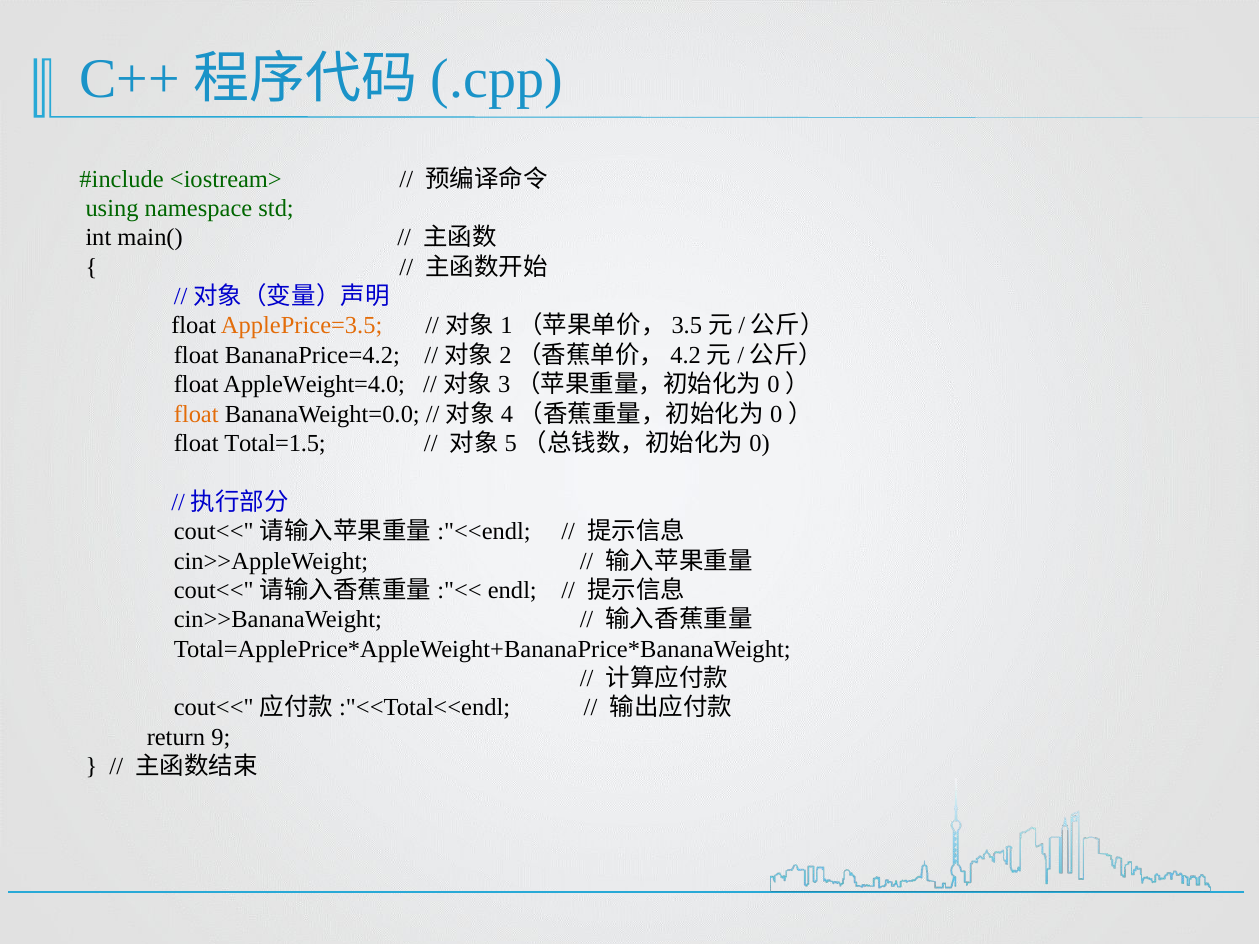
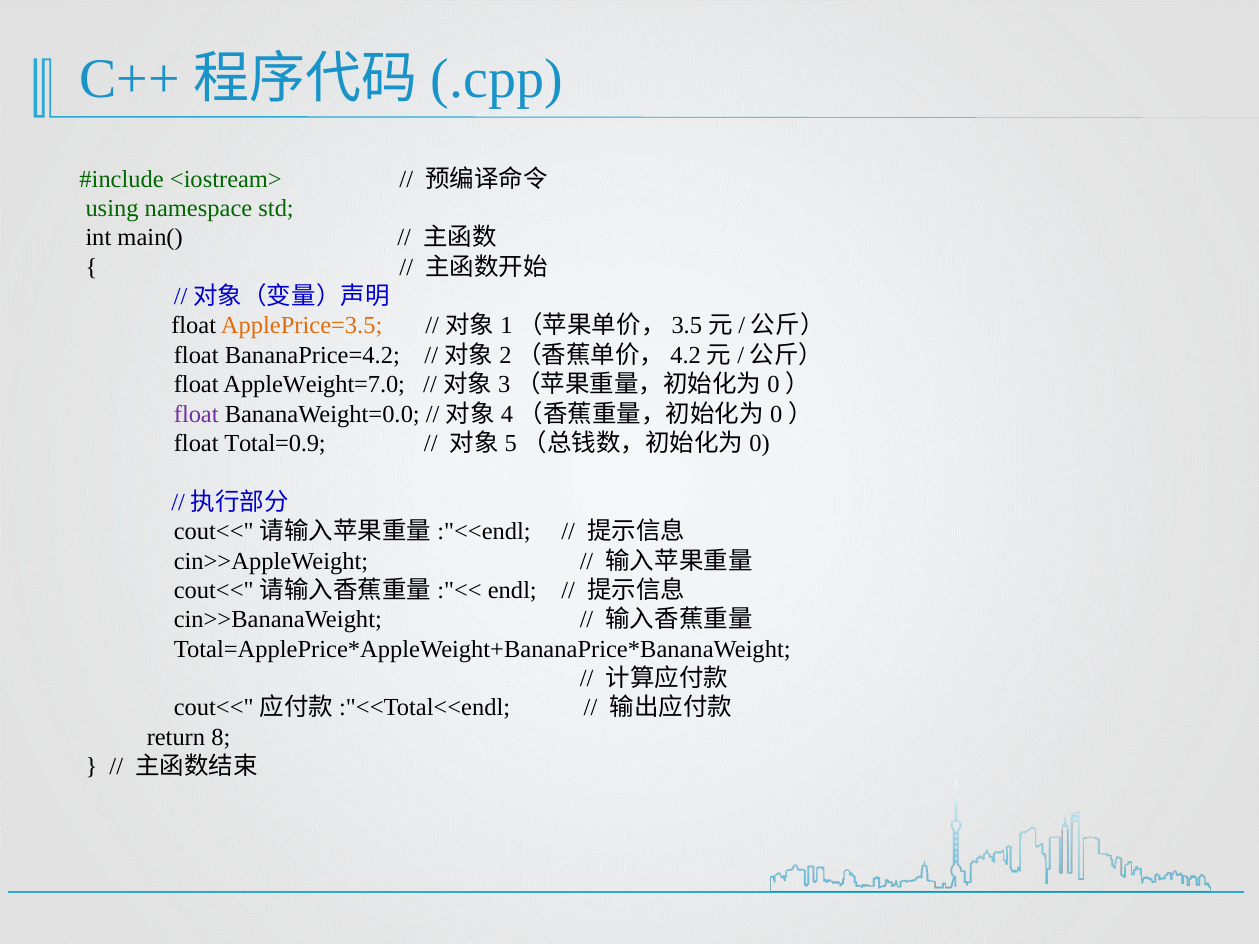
AppleWeight=4.0: AppleWeight=4.0 -> AppleWeight=7.0 (314, 385)
float colour: orange -> purple (196, 414)
Total=1.5: Total=1.5 -> Total=0.9 (275, 444)
9: 9 -> 8 (221, 737)
